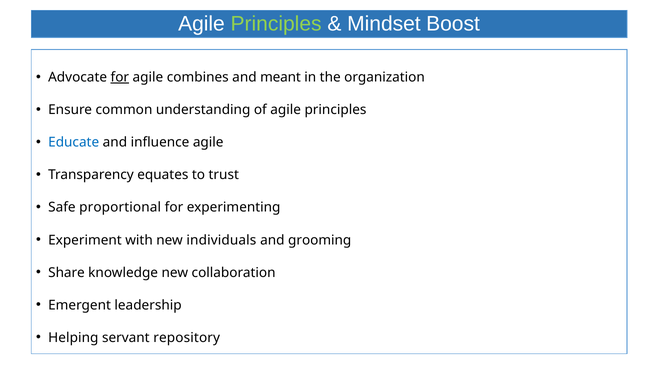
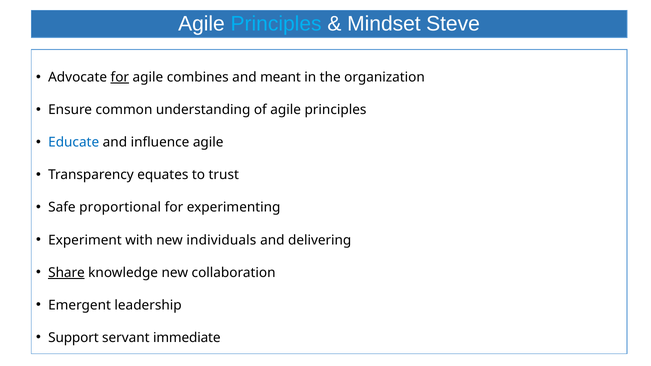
Principles colour: light green -> light blue (276, 24)
Boost: Boost -> Steve (453, 24)
grooming: grooming -> delivering (320, 240)
Share underline: none -> present (66, 273)
Helping: Helping -> Support (73, 338)
repository: repository -> immediate (187, 338)
